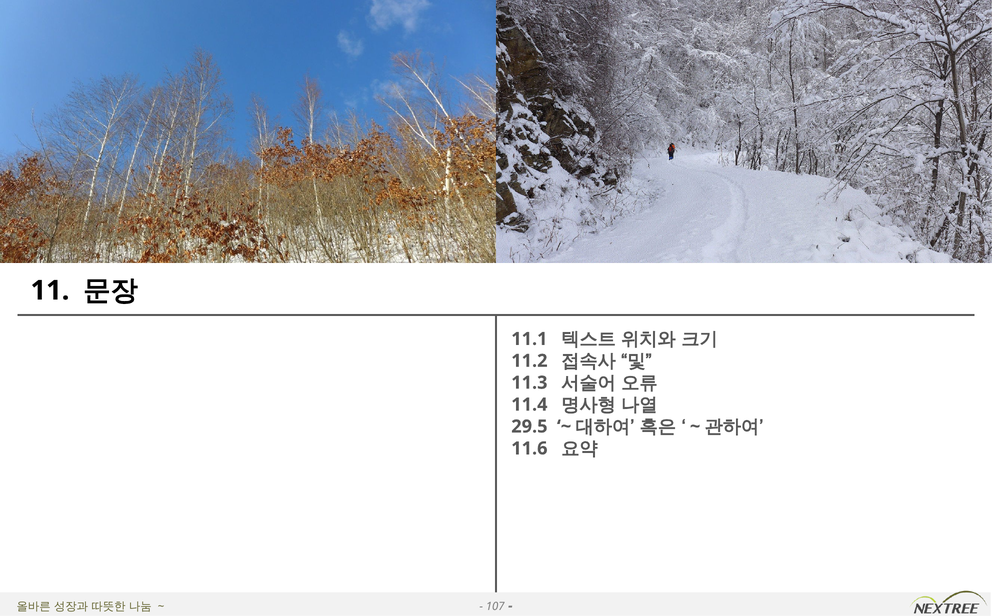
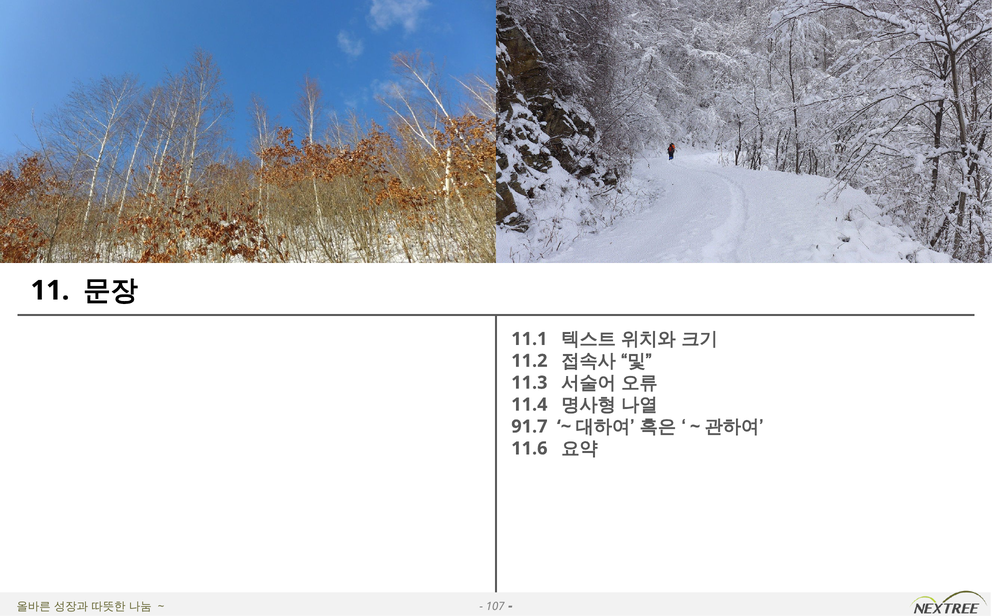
29.5: 29.5 -> 91.7 (529, 426)
